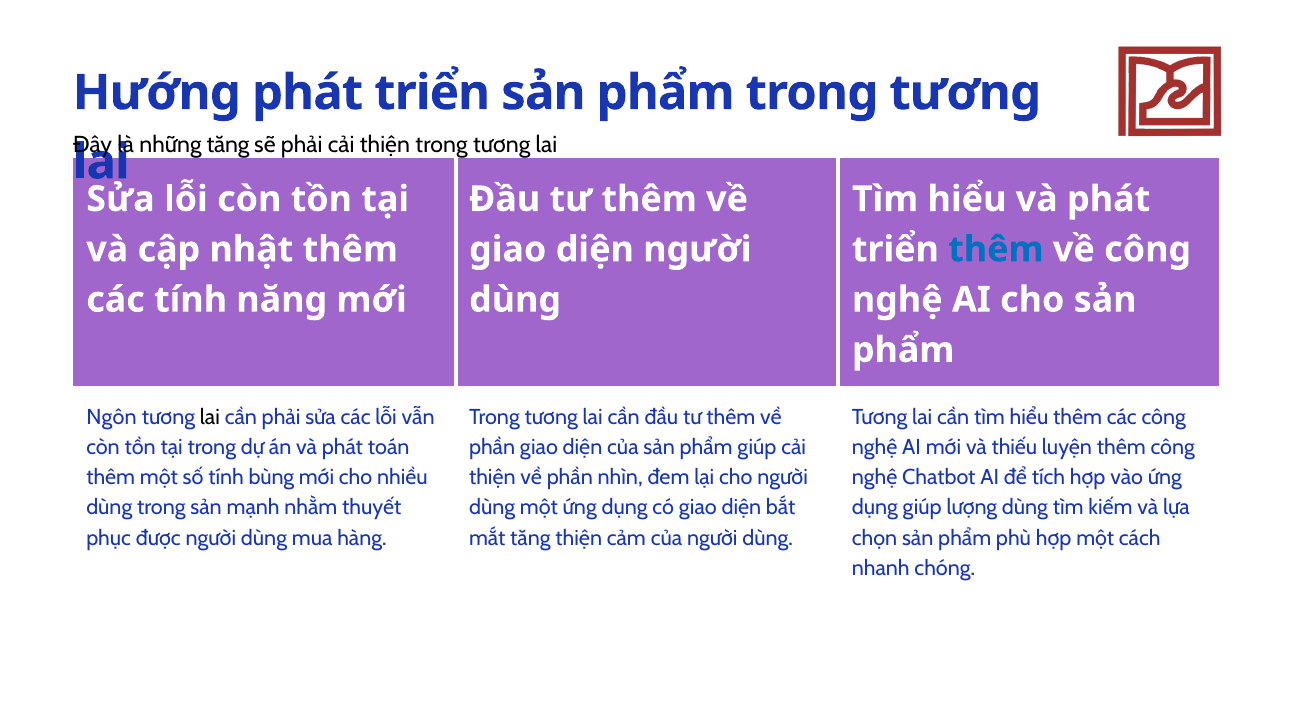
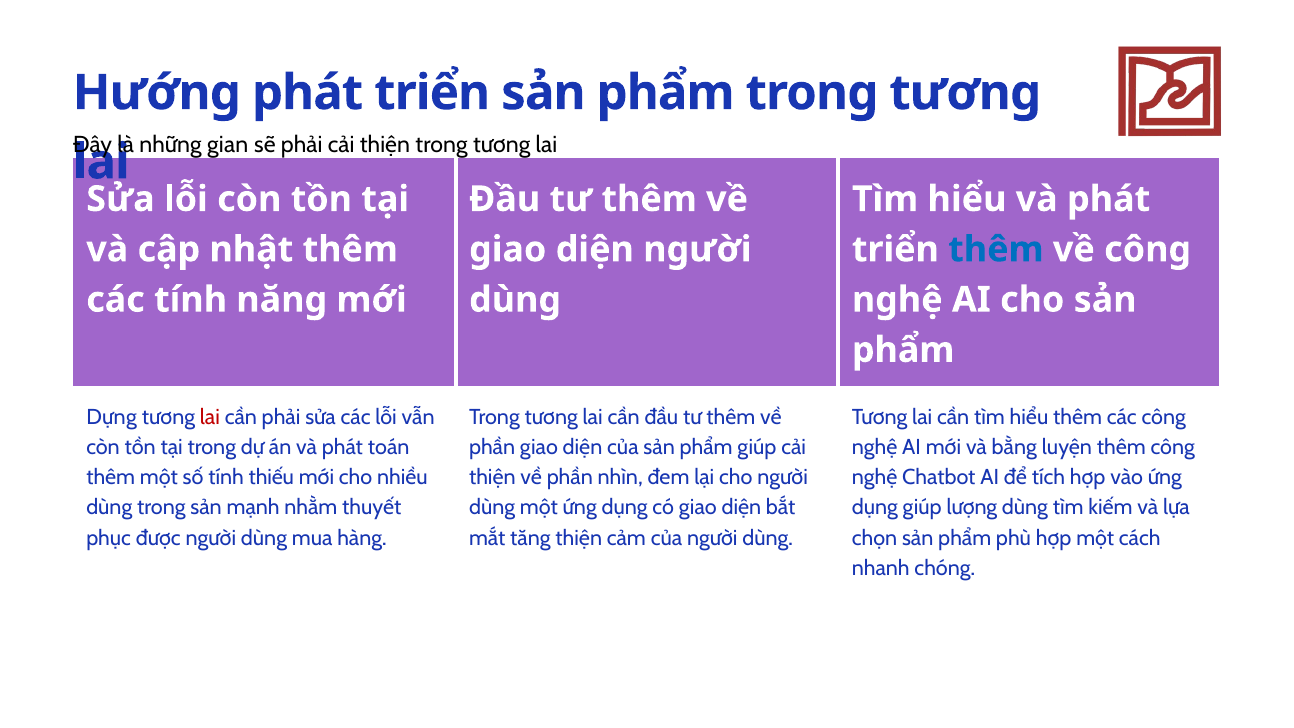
những tăng: tăng -> gian (228, 145)
Ngôn: Ngôn -> Dựng (112, 417)
lai colour: black -> red (210, 417)
thiếu: thiếu -> bằng (1014, 447)
bùng: bùng -> thiếu (271, 477)
